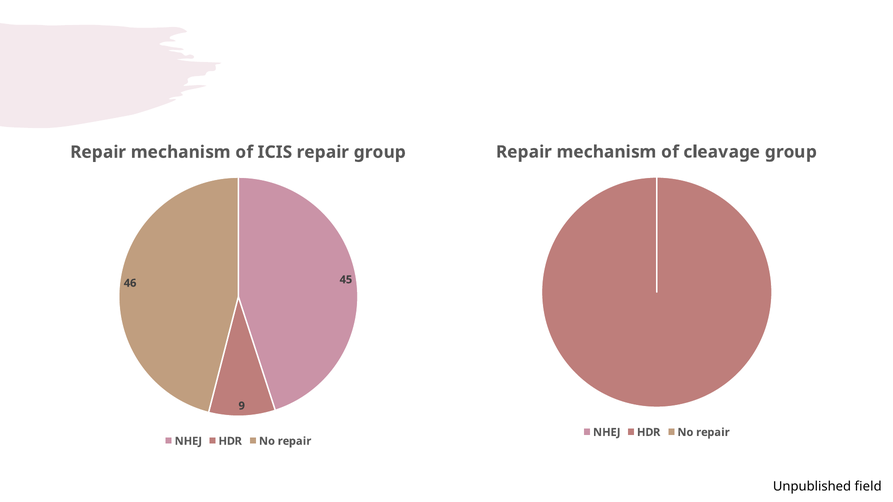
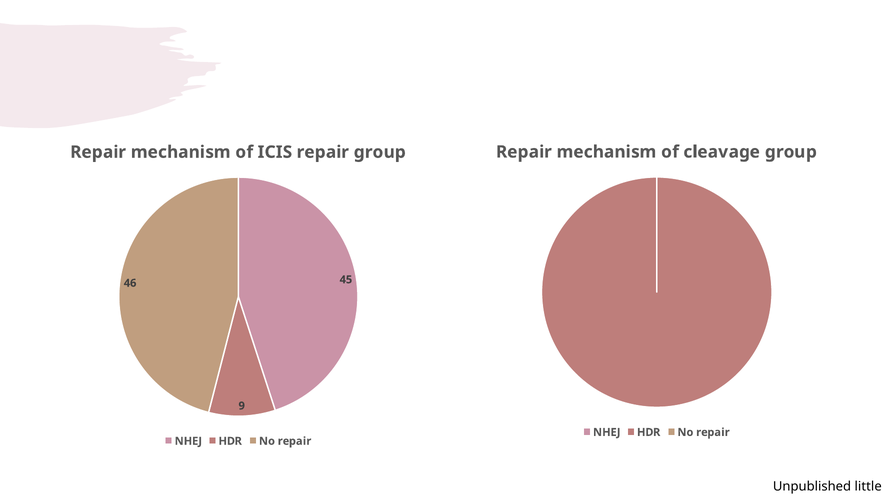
field: field -> little (868, 487)
